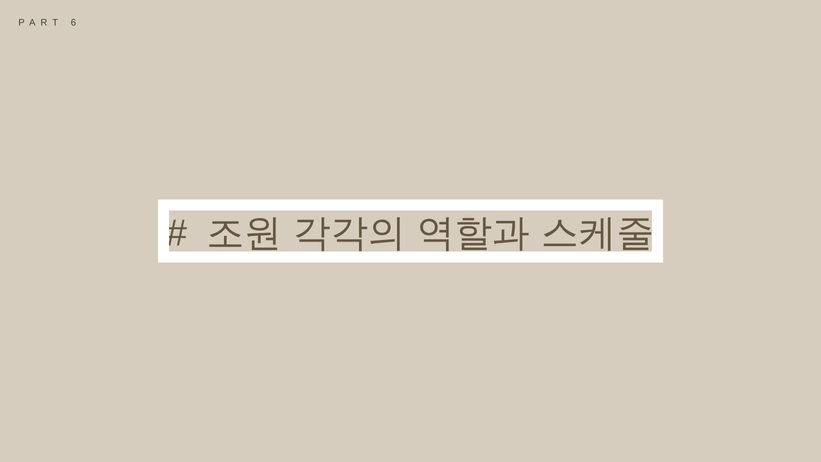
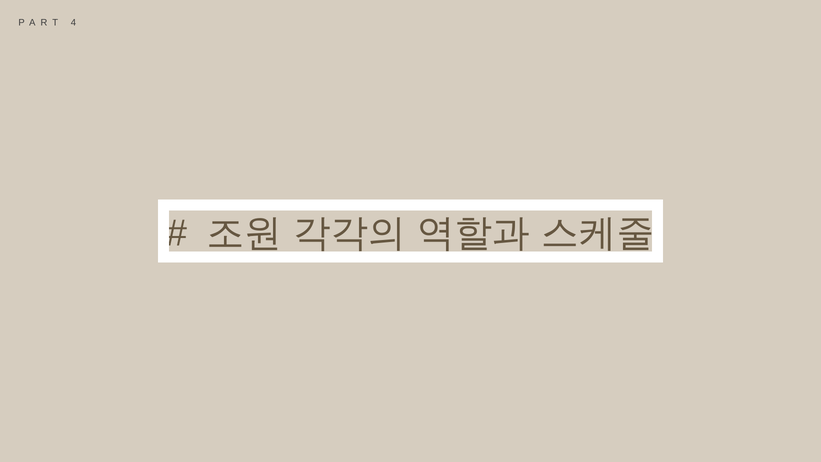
6: 6 -> 4 (73, 23)
